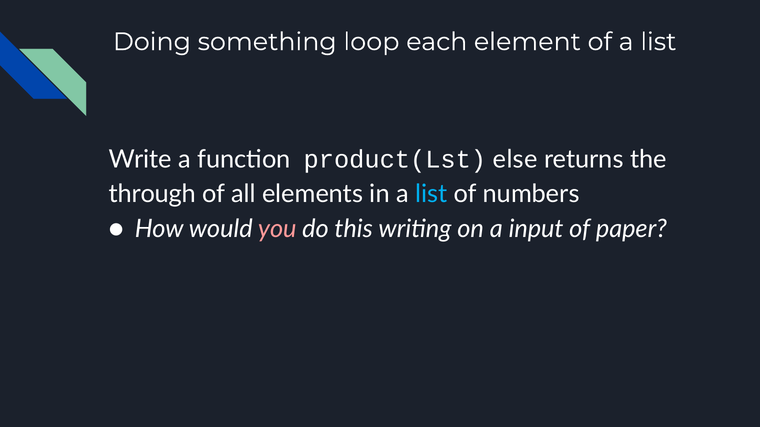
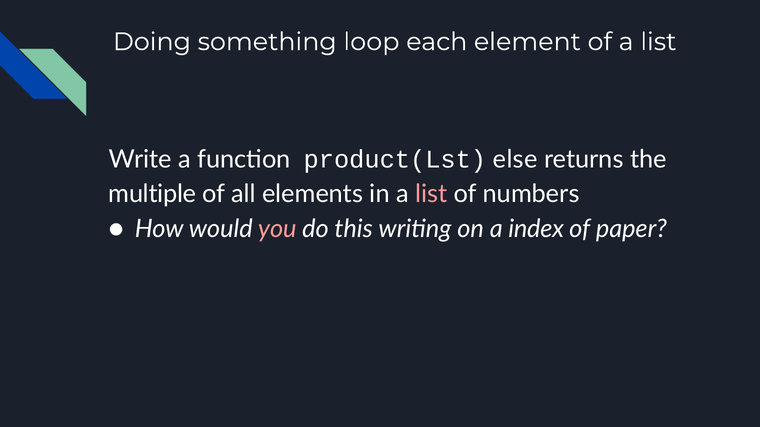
through: through -> multiple (152, 194)
list colour: light blue -> pink (431, 194)
input: input -> index (536, 229)
